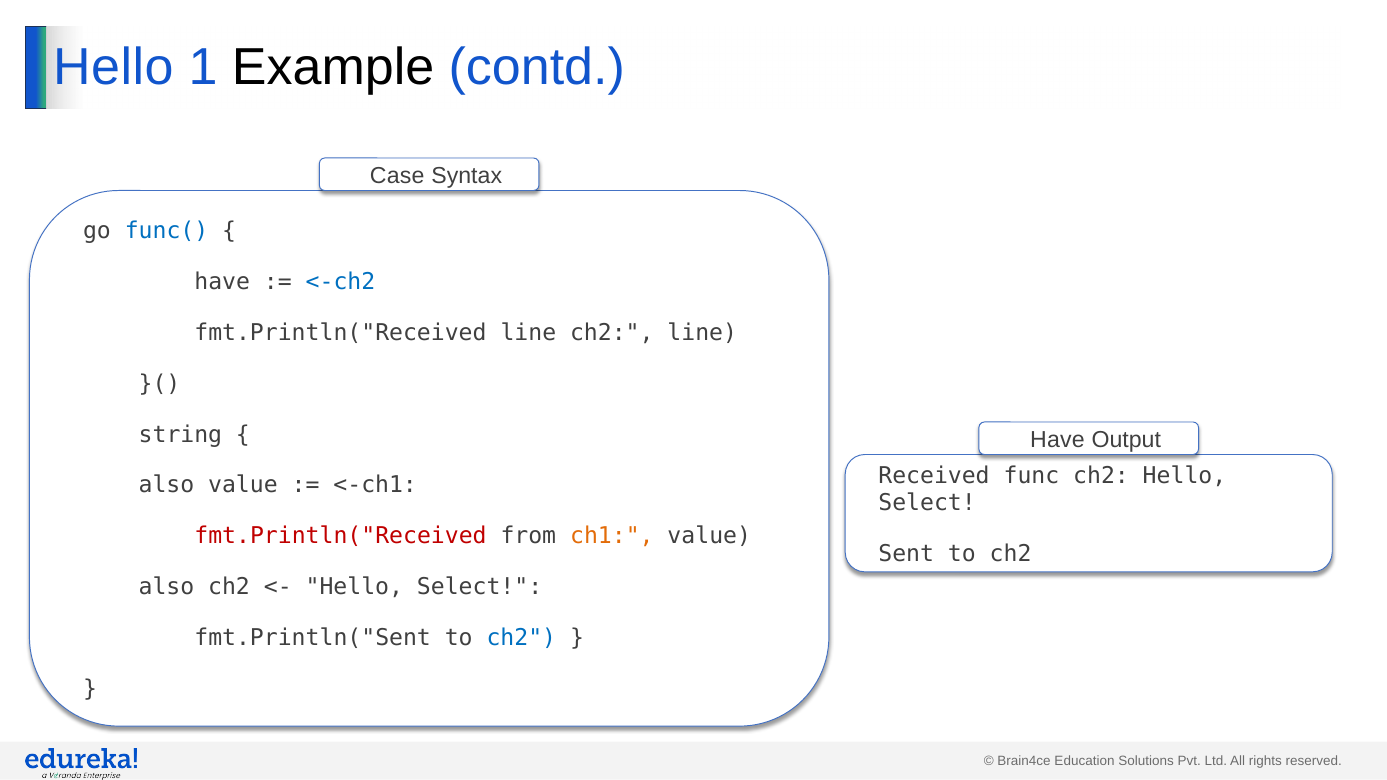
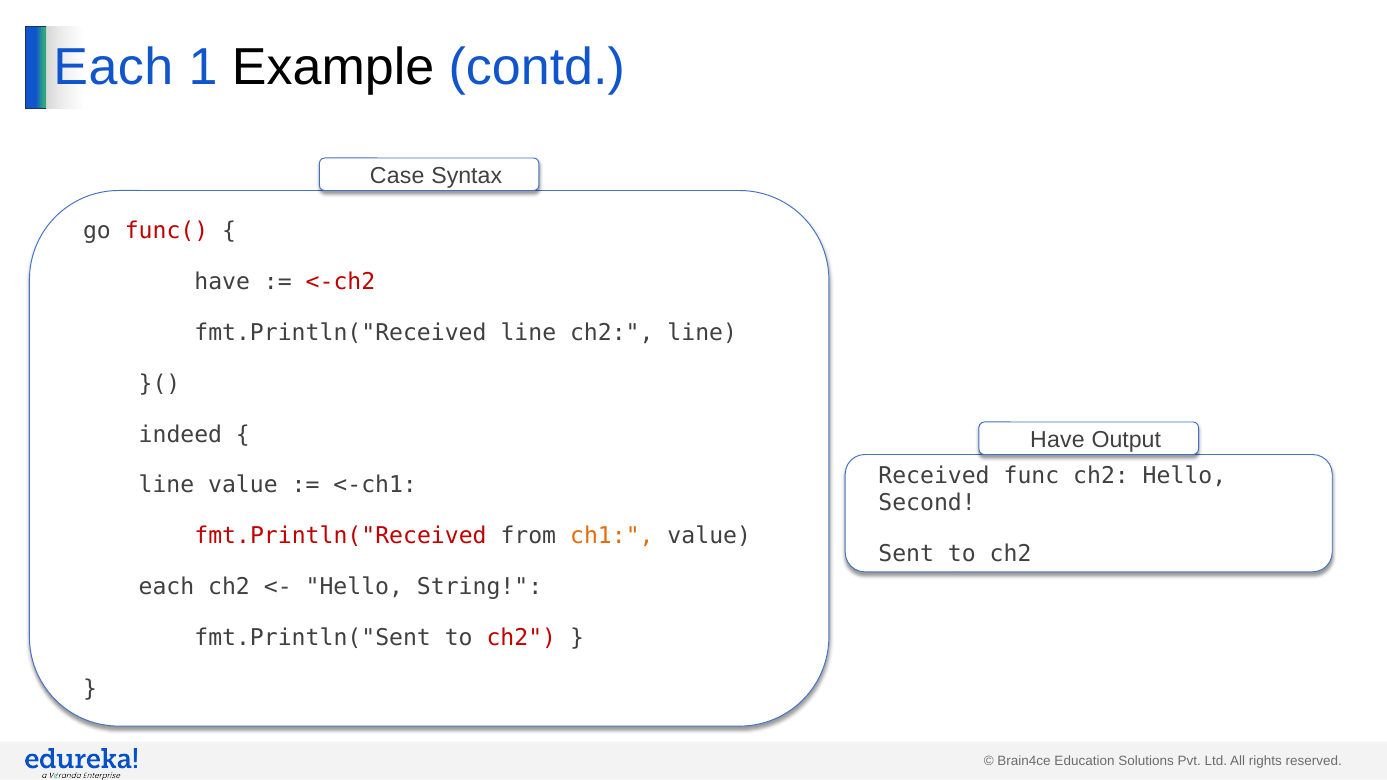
Hello: Hello -> Each (113, 67)
func( colour: blue -> red (167, 231)
<-ch2 colour: blue -> red (340, 282)
string: string -> indeed (180, 435)
also: also -> line (166, 486)
Select: Select -> Second (927, 503)
also: also -> each (166, 587)
Select: Select -> String (480, 587)
ch2 colour: blue -> red (521, 638)
